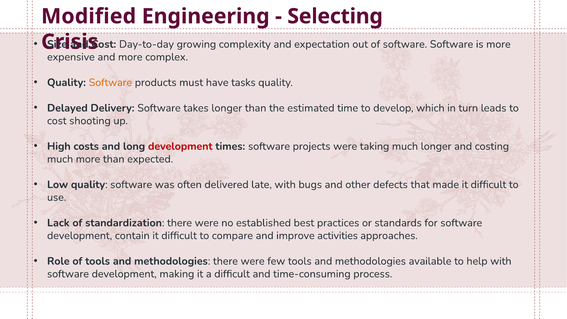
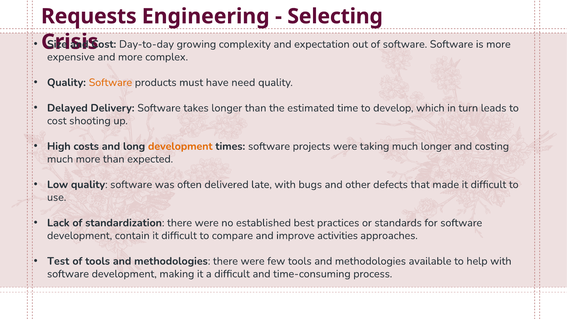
Modified: Modified -> Requests (89, 16)
tasks: tasks -> need (243, 82)
development colour: red -> orange (180, 146)
Role: Role -> Test (58, 261)
